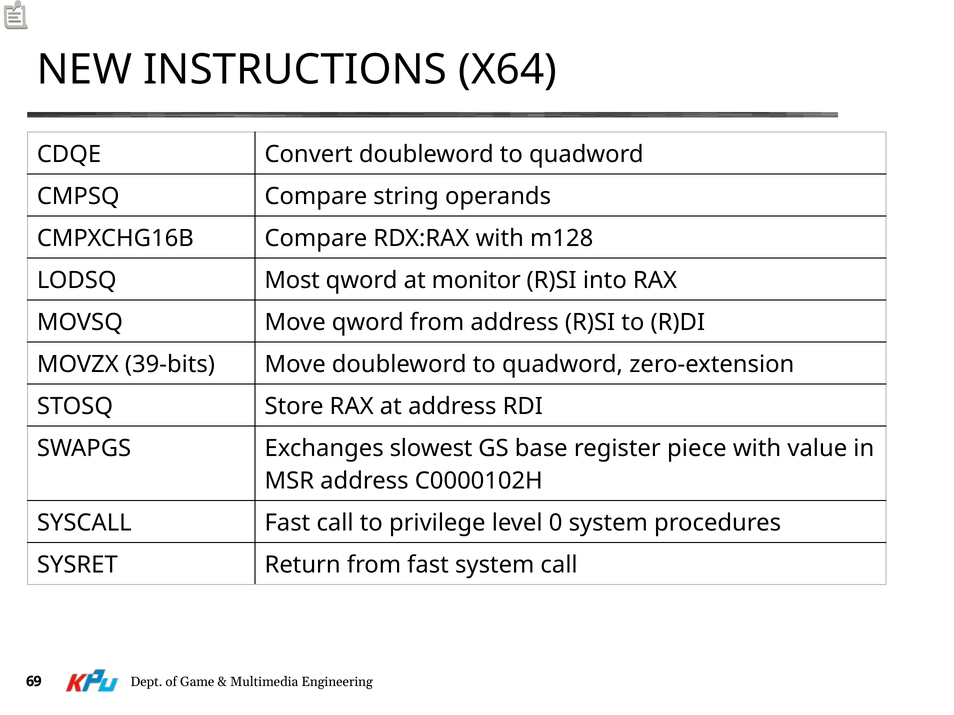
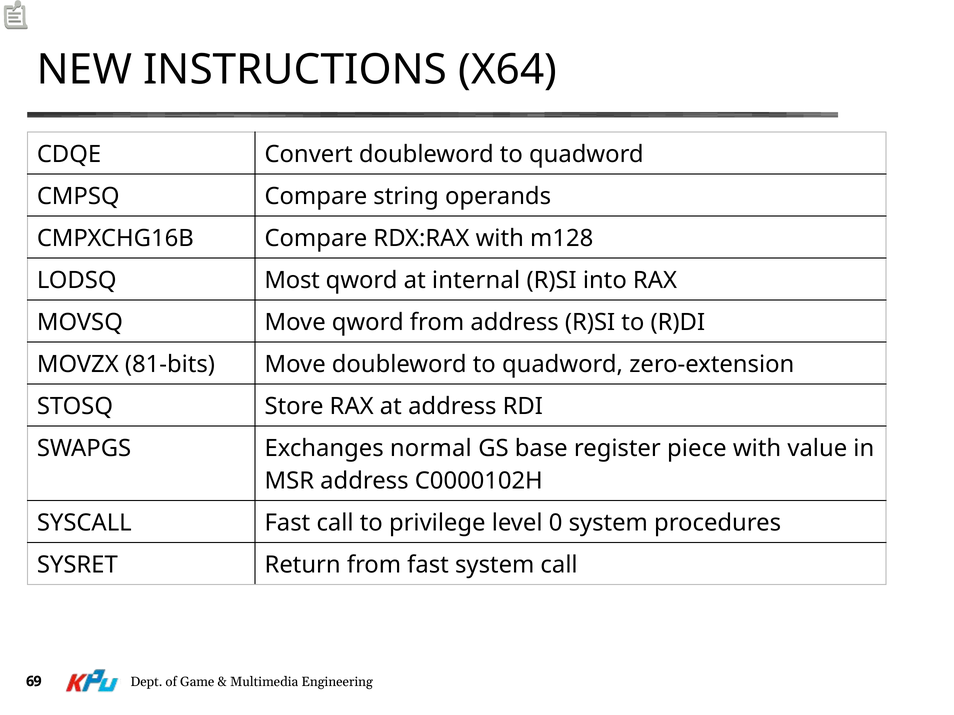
monitor: monitor -> internal (476, 280)
39-bits: 39-bits -> 81-bits (170, 364)
slowest: slowest -> normal (431, 449)
